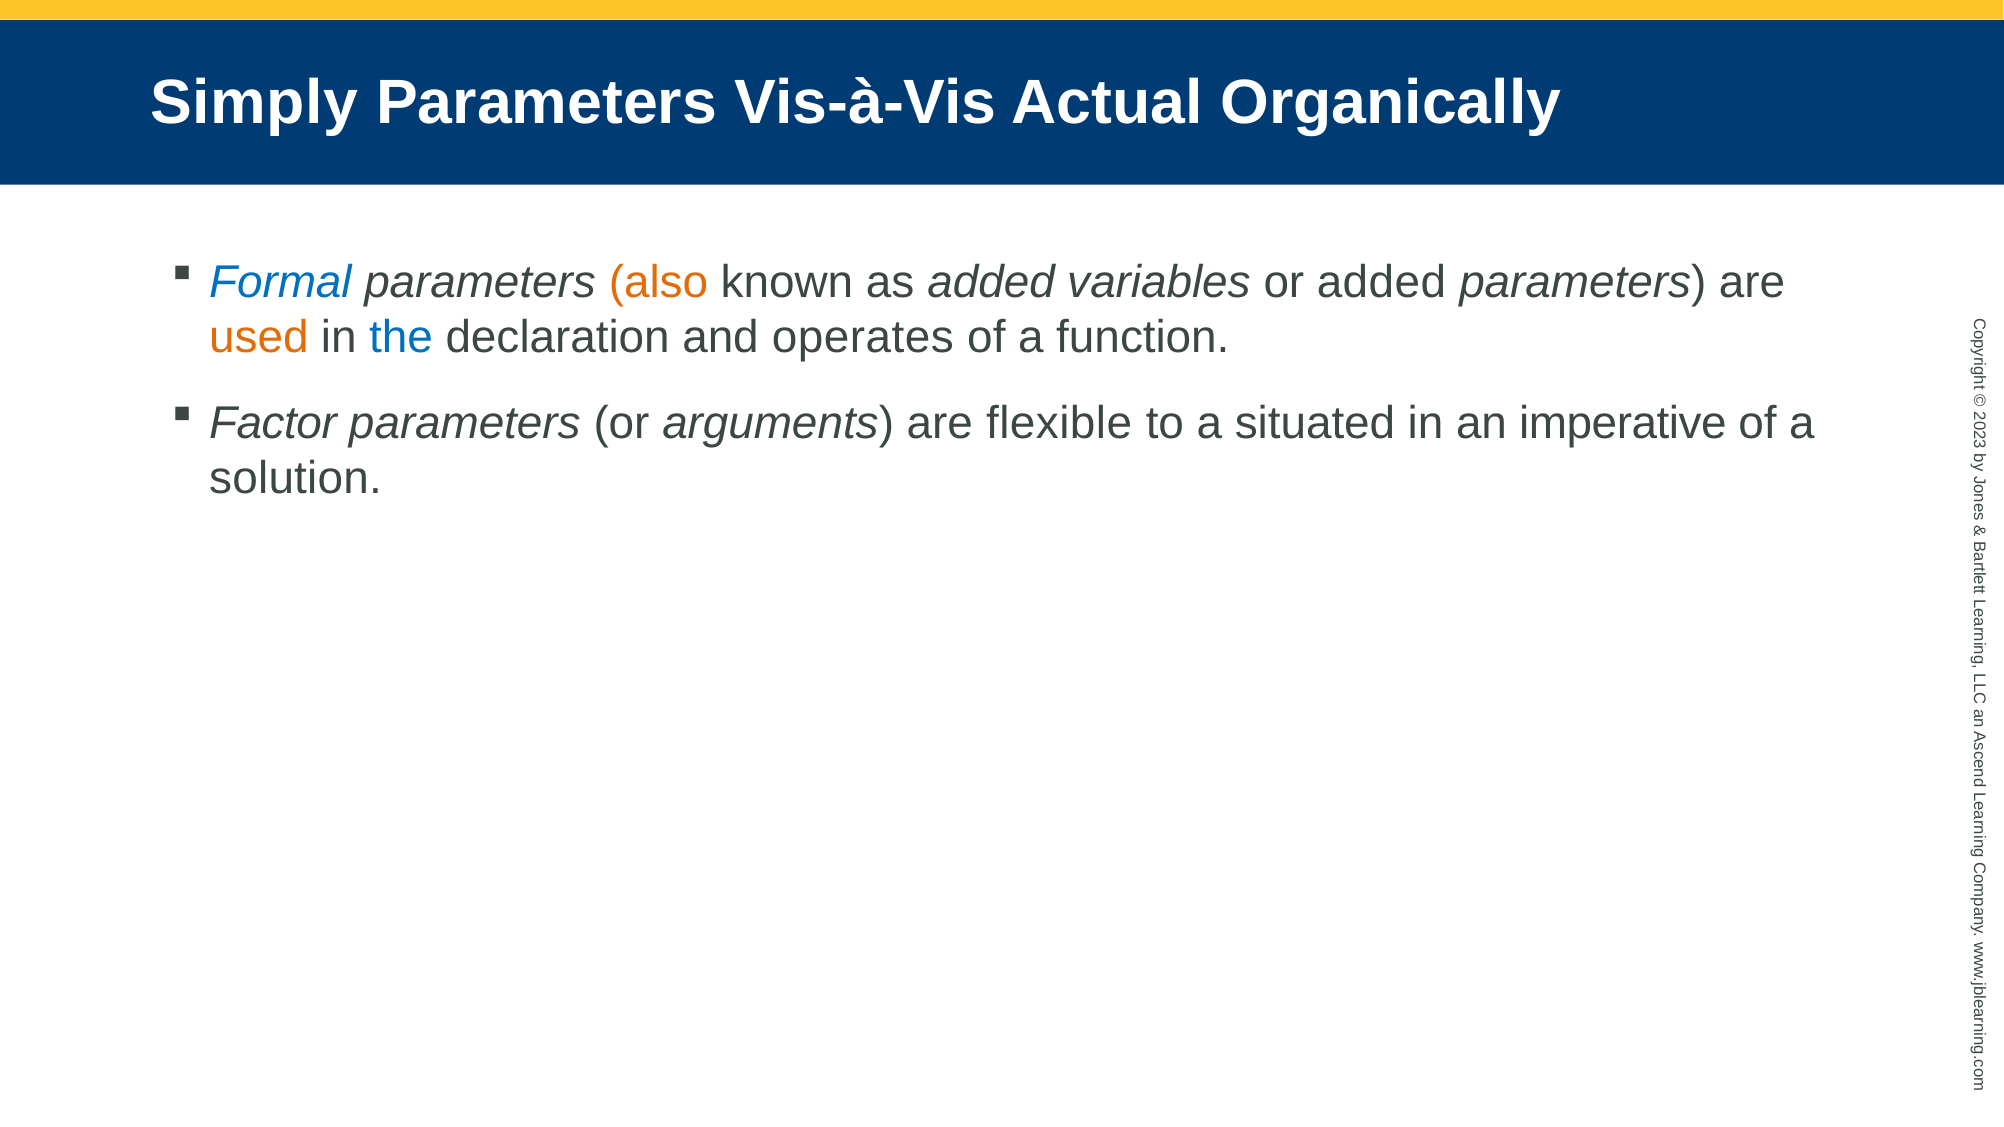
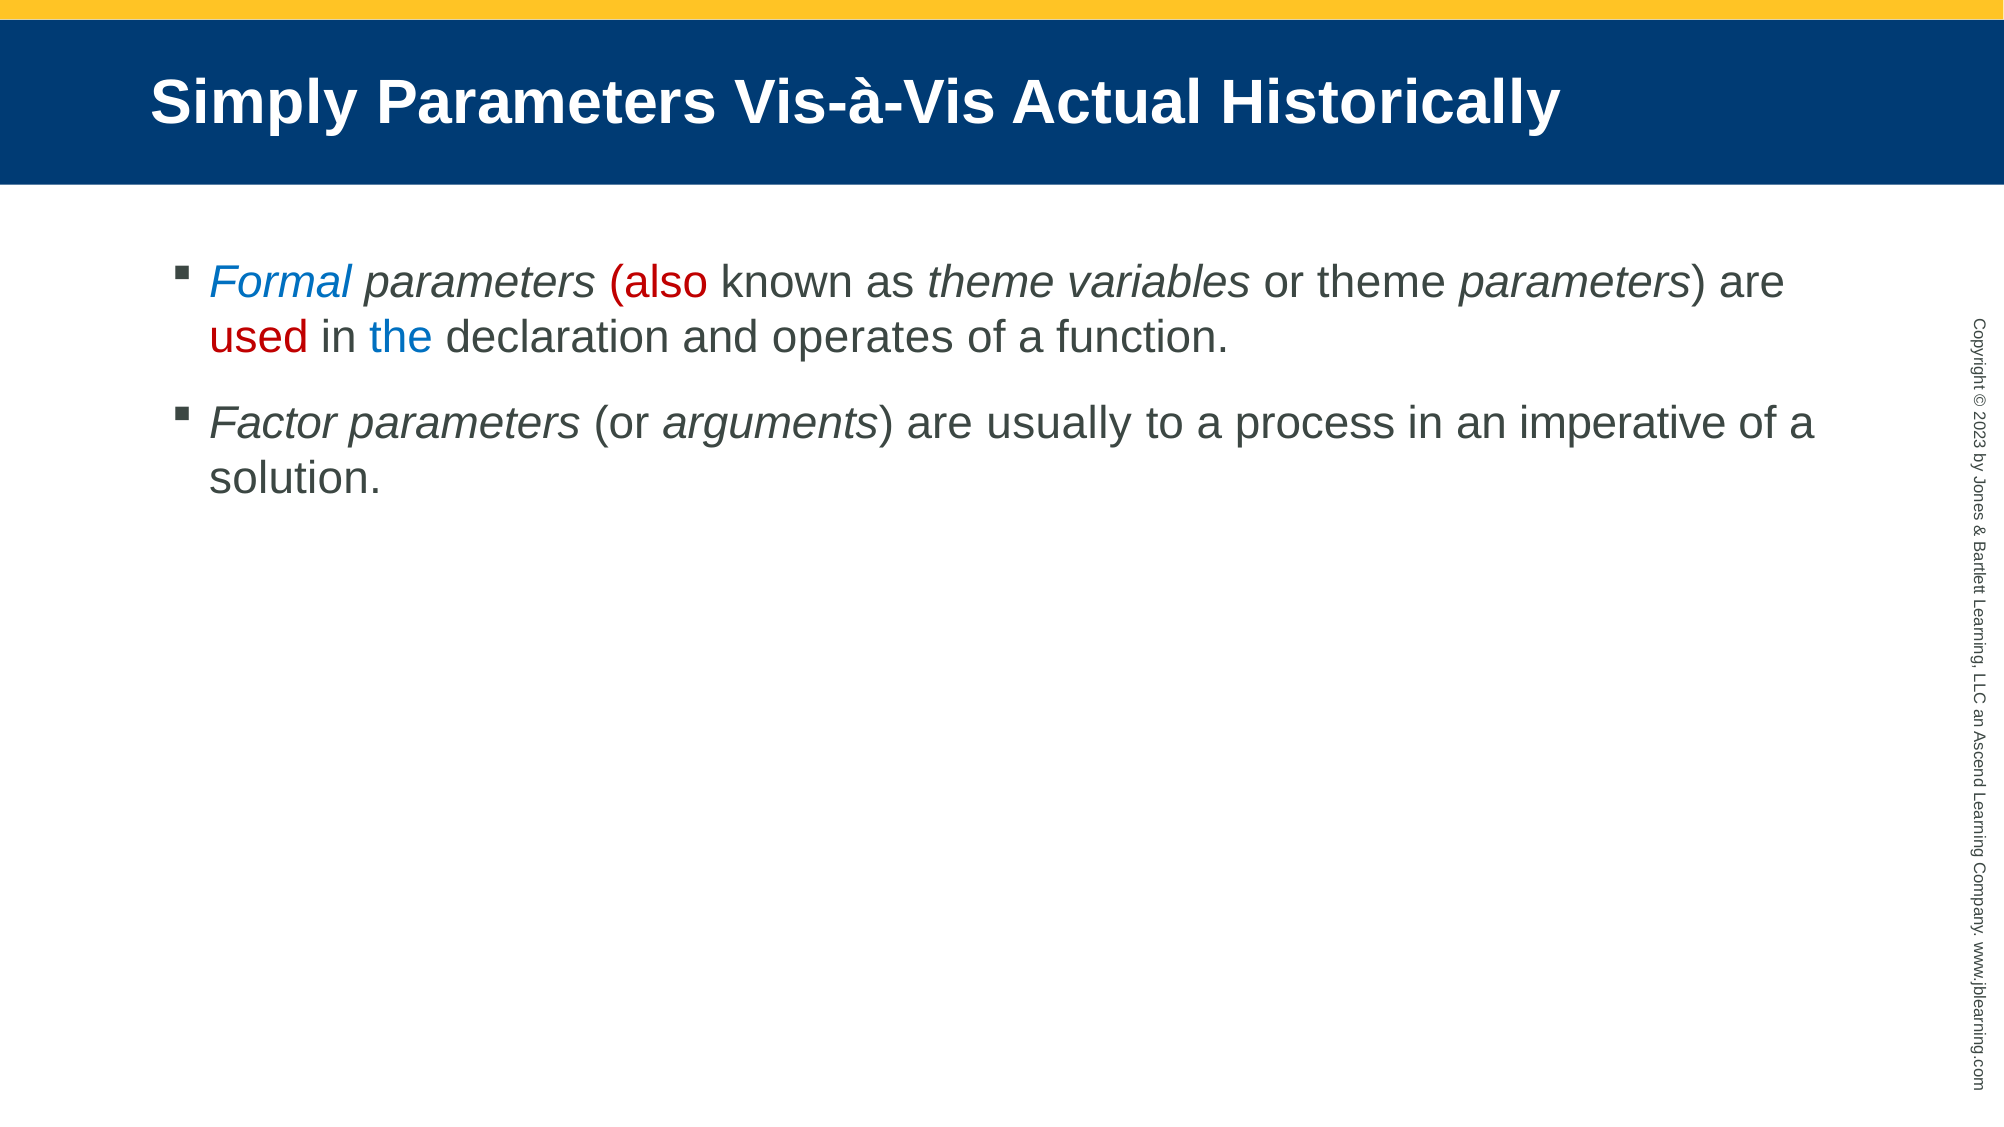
Organically: Organically -> Historically (1391, 103)
also colour: orange -> red (659, 282)
as added: added -> theme (991, 282)
or added: added -> theme (1381, 282)
used colour: orange -> red (259, 337)
flexible: flexible -> usually (1059, 423)
situated: situated -> process (1315, 423)
